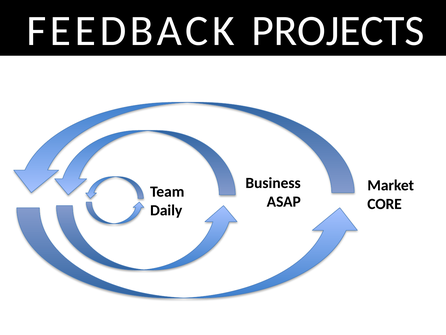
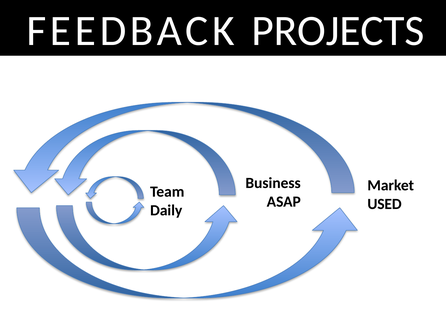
CORE: CORE -> USED (384, 204)
